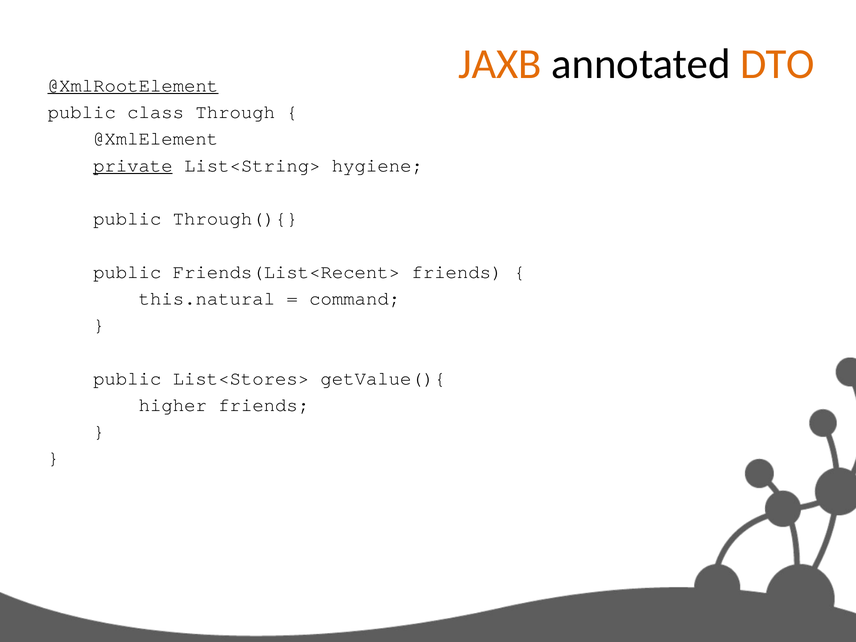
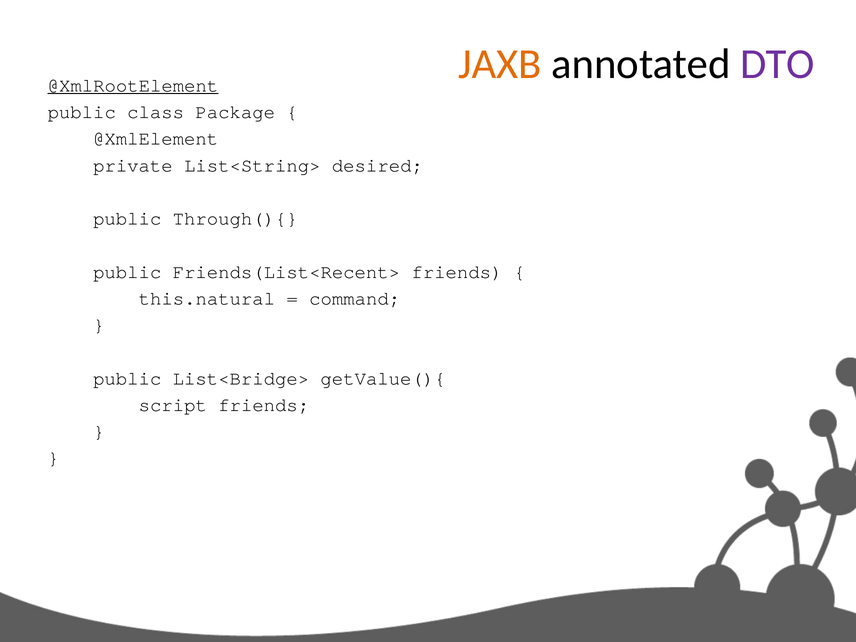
DTO colour: orange -> purple (777, 64)
Through: Through -> Package (235, 112)
private underline: present -> none (133, 165)
hygiene: hygiene -> desired (377, 165)
List<Stores>: List<Stores> -> List<Bridge> (241, 378)
higher: higher -> script (173, 405)
